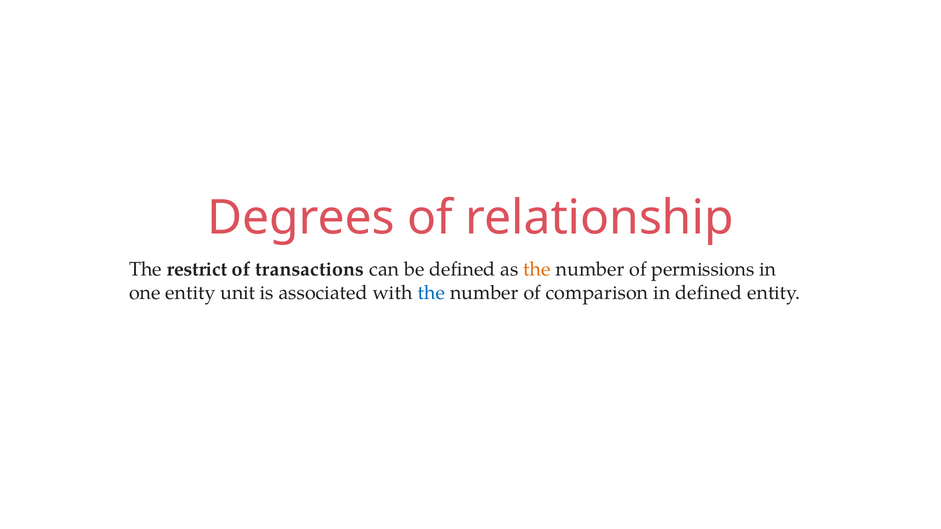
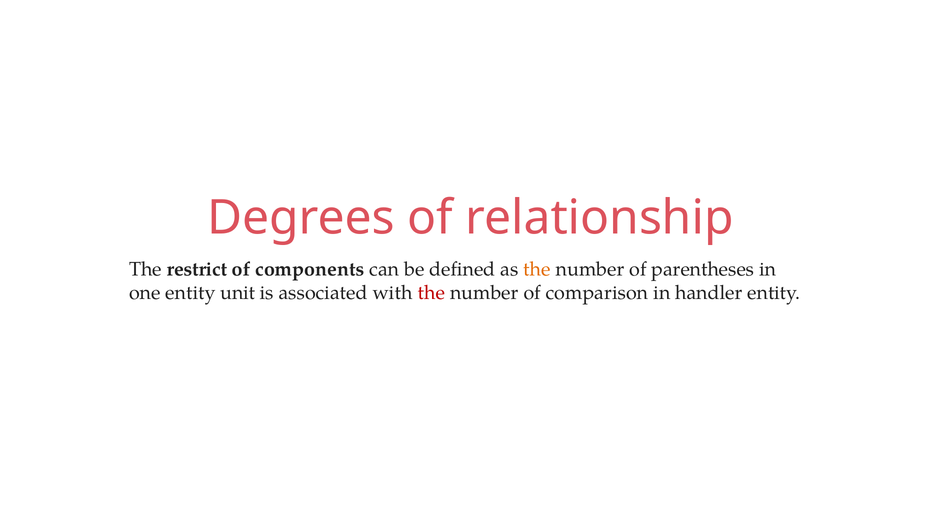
transactions: transactions -> components (310, 269)
permissions: permissions -> parentheses (703, 269)
the colour: blue -> red (431, 293)
in defined: defined -> handler (709, 293)
